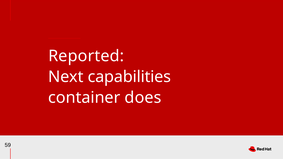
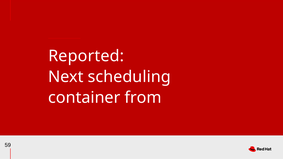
capabilities: capabilities -> scheduling (129, 77)
does: does -> from (143, 98)
